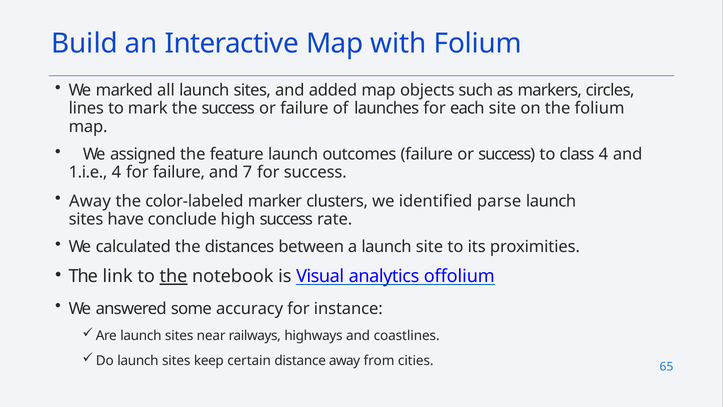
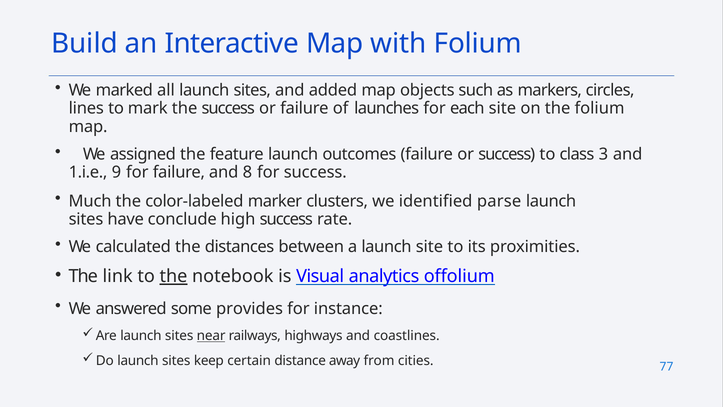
class 4: 4 -> 3 (603, 154)
1.i.e 4: 4 -> 9 (116, 172)
7: 7 -> 8 (247, 172)
Away: Away -> Much (90, 201)
accuracy: accuracy -> provides (250, 308)
near underline: none -> present (211, 336)
65: 65 -> 77 (666, 367)
